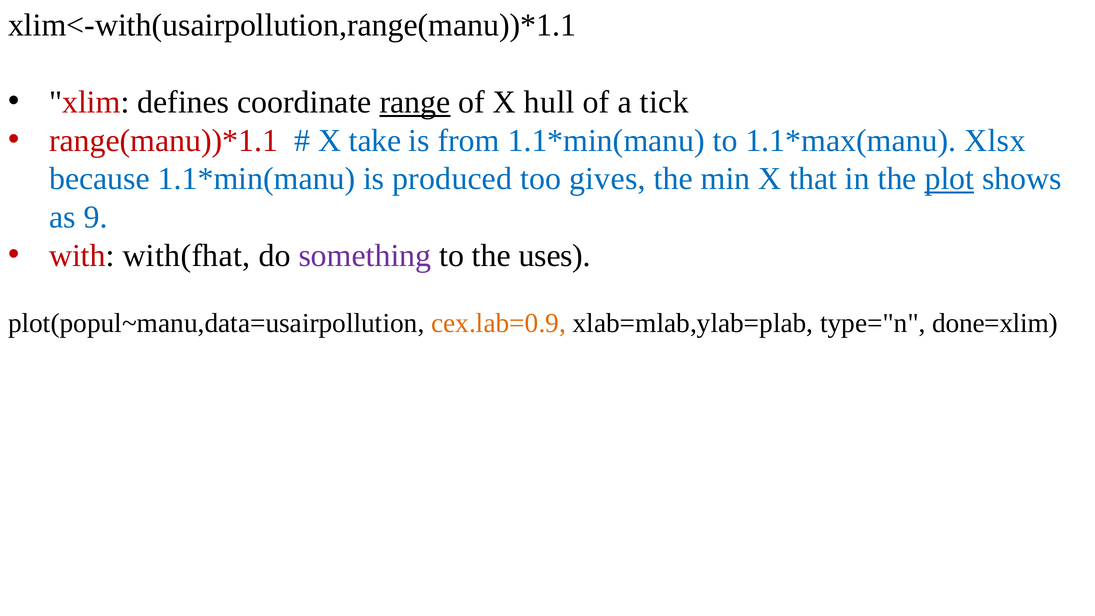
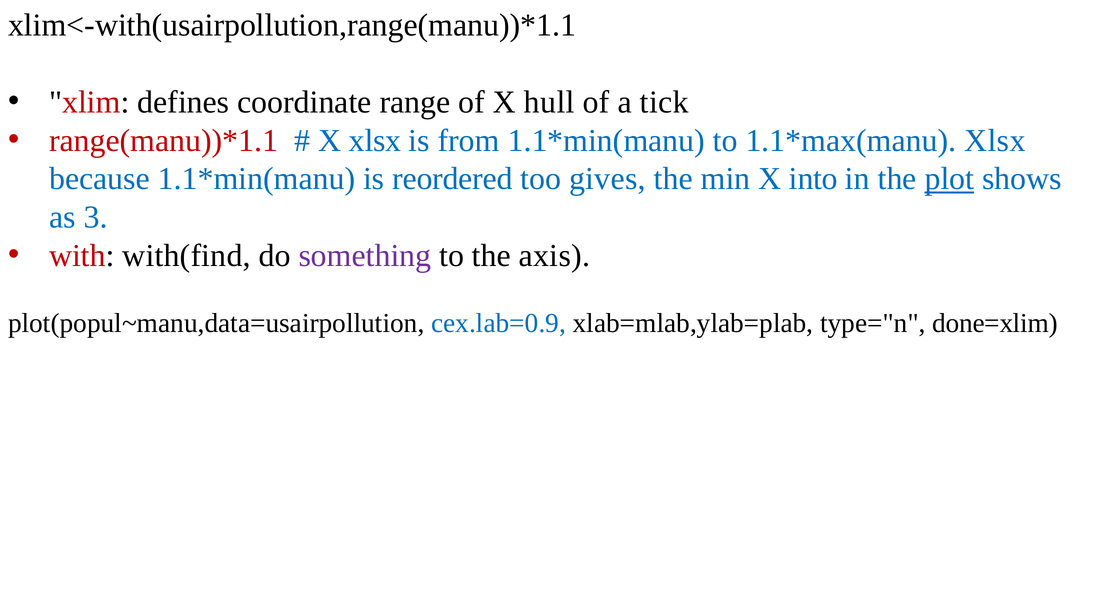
range underline: present -> none (415, 102)
X take: take -> xlsx (375, 140)
produced: produced -> reordered (452, 179)
that: that -> into (813, 179)
9: 9 -> 3 (96, 217)
with(fhat: with(fhat -> with(find (187, 255)
uses: uses -> axis (555, 255)
cex.lab=0.9 colour: orange -> blue (499, 323)
